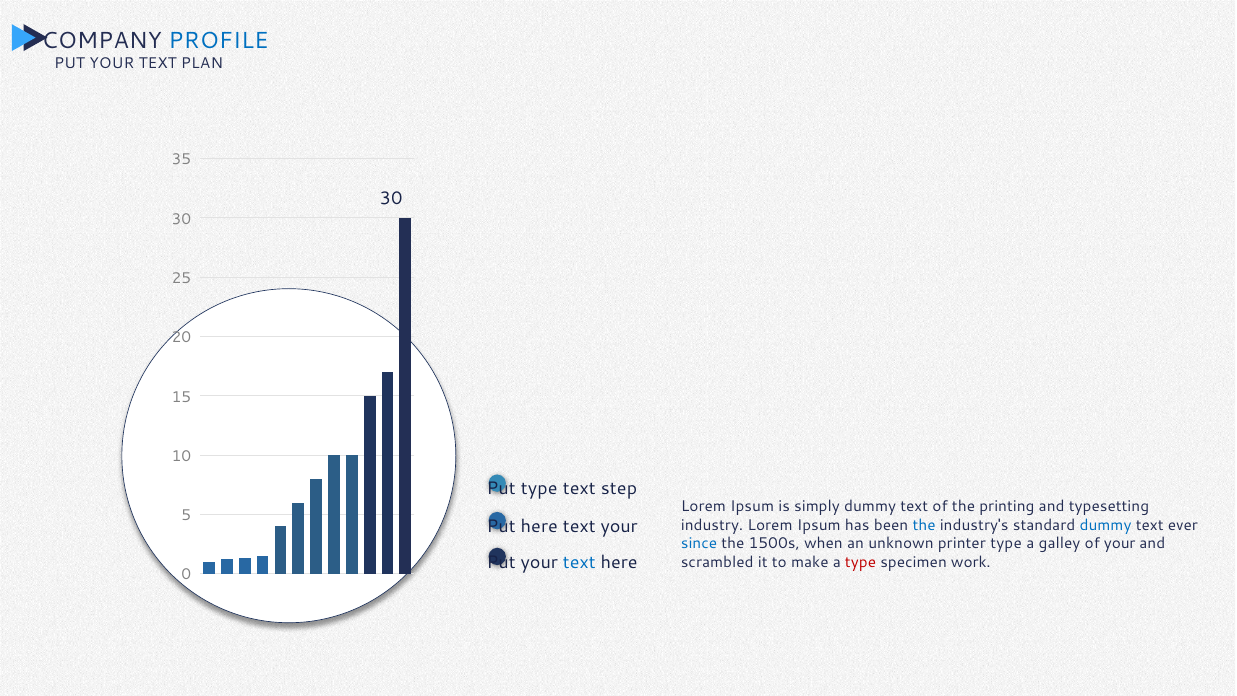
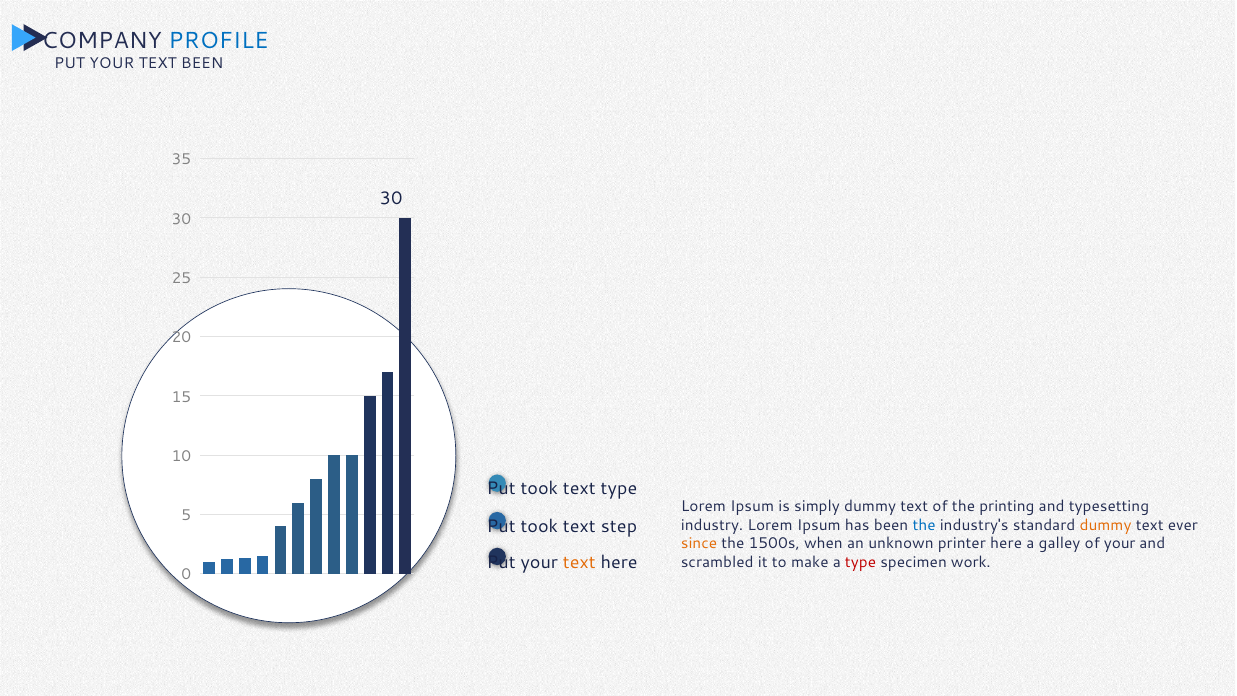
TEXT PLAN: PLAN -> BEEN (202, 63)
type: type -> took (539, 488)
text step: step -> type (619, 488)
dummy colour: blue -> orange (1106, 525)
here: here -> took (539, 527)
text your: your -> step (619, 527)
since colour: blue -> orange (699, 544)
printer type: type -> here (1006, 544)
text colour: blue -> orange (579, 562)
